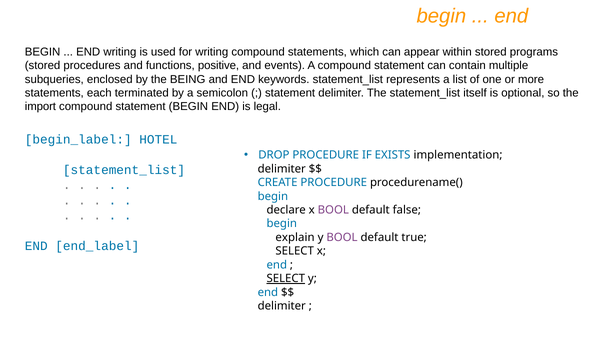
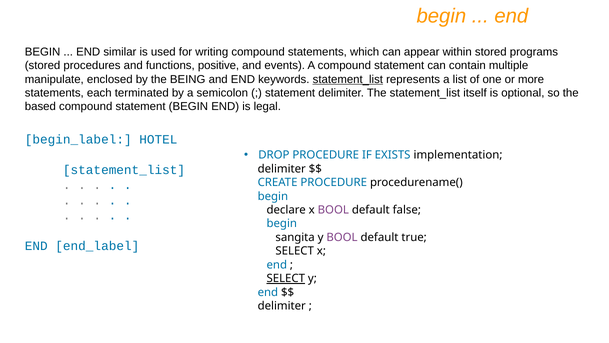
END writing: writing -> similar (120, 52)
subqueries: subqueries -> manipulate (54, 79)
statement_list underline: none -> present (348, 79)
import: import -> based (40, 107)
explain: explain -> sangita (295, 237)
